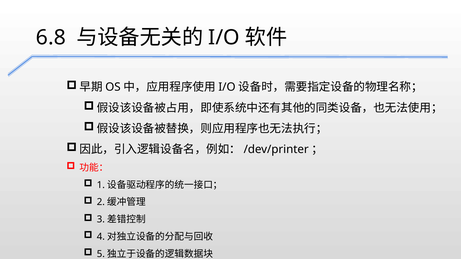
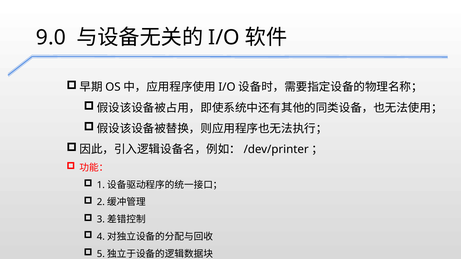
6.8: 6.8 -> 9.0 (51, 38)
